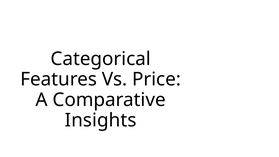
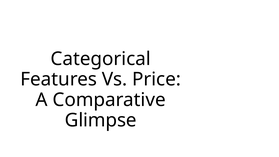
Insights: Insights -> Glimpse (101, 120)
